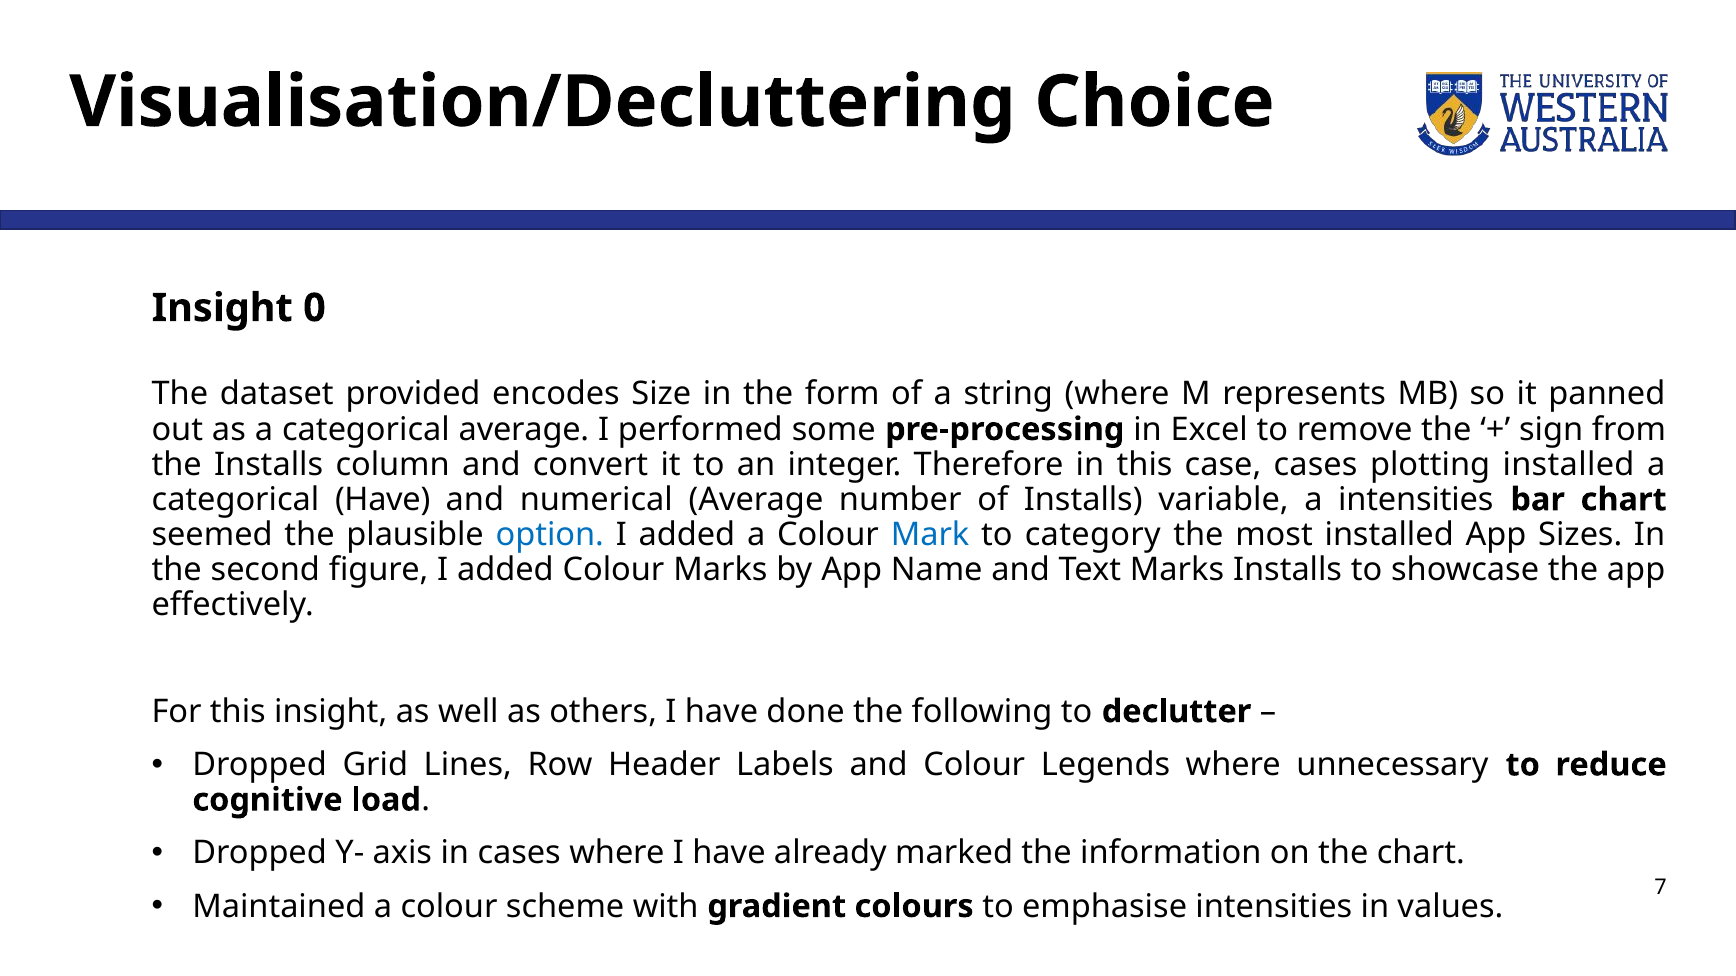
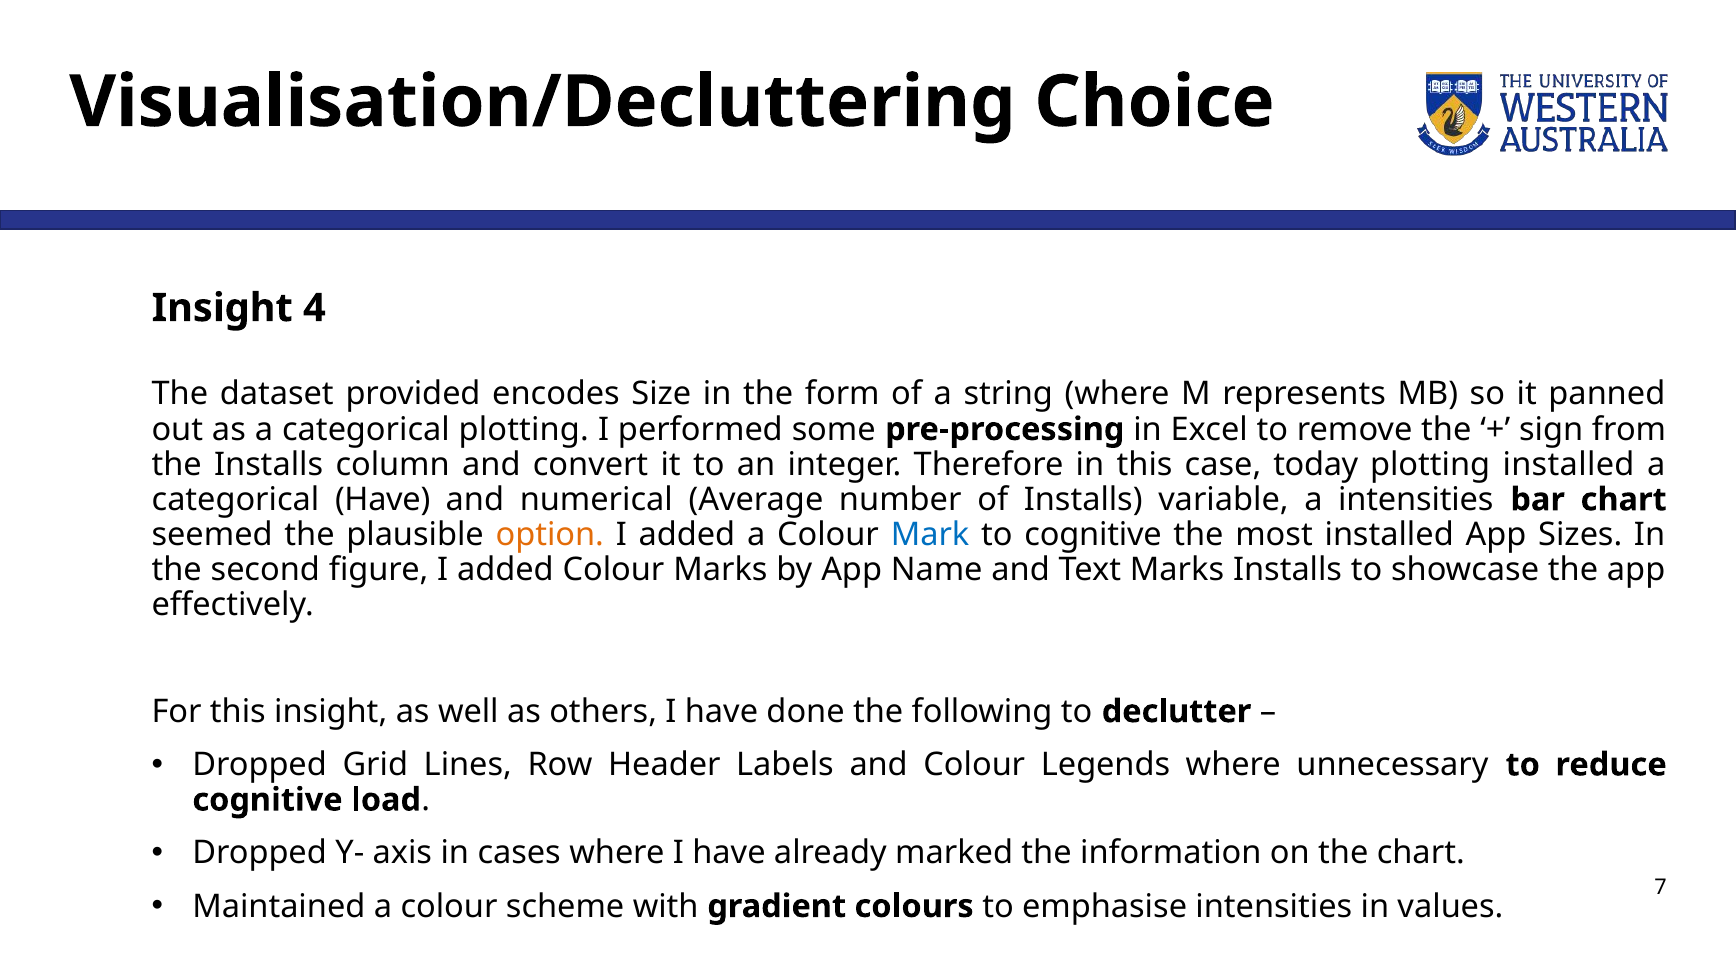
0: 0 -> 4 (314, 308)
categorical average: average -> plotting (524, 430)
case cases: cases -> today (1316, 465)
option colour: blue -> orange (550, 535)
to category: category -> cognitive (1093, 535)
